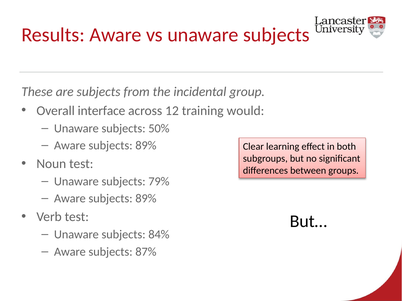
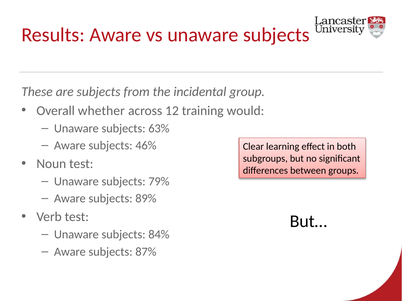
interface: interface -> whether (101, 111)
50%: 50% -> 63% (159, 129)
89%: 89% -> 46% (146, 146)
